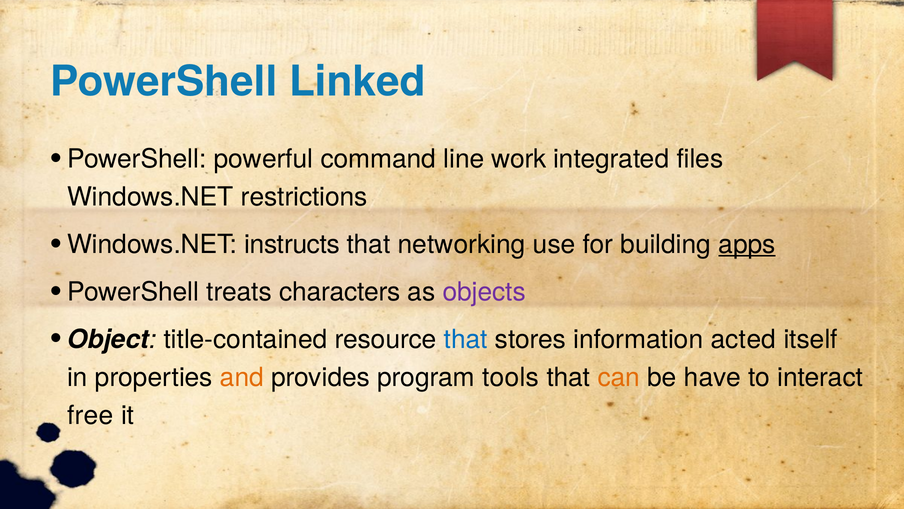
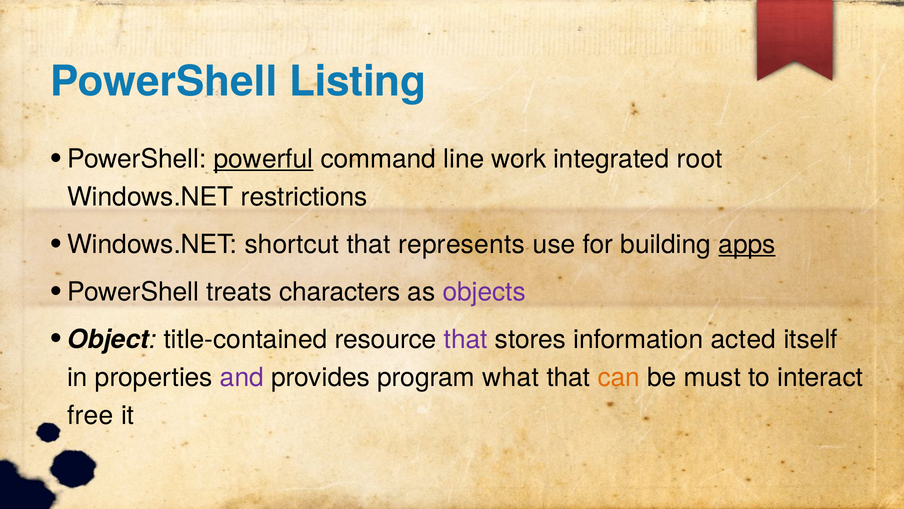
Linked: Linked -> Listing (358, 82)
powerful underline: none -> present (263, 159)
files: files -> root (700, 159)
instructs: instructs -> shortcut (292, 244)
networking: networking -> represents (462, 244)
that colour: blue -> purple (466, 339)
and colour: orange -> purple (242, 377)
tools: tools -> what (511, 377)
have: have -> must (712, 377)
